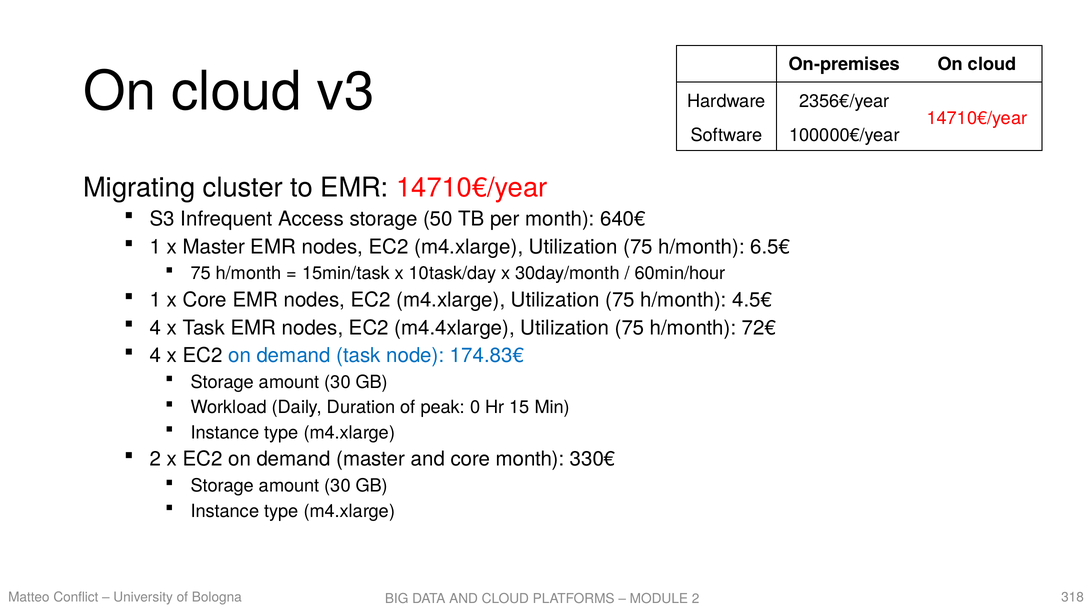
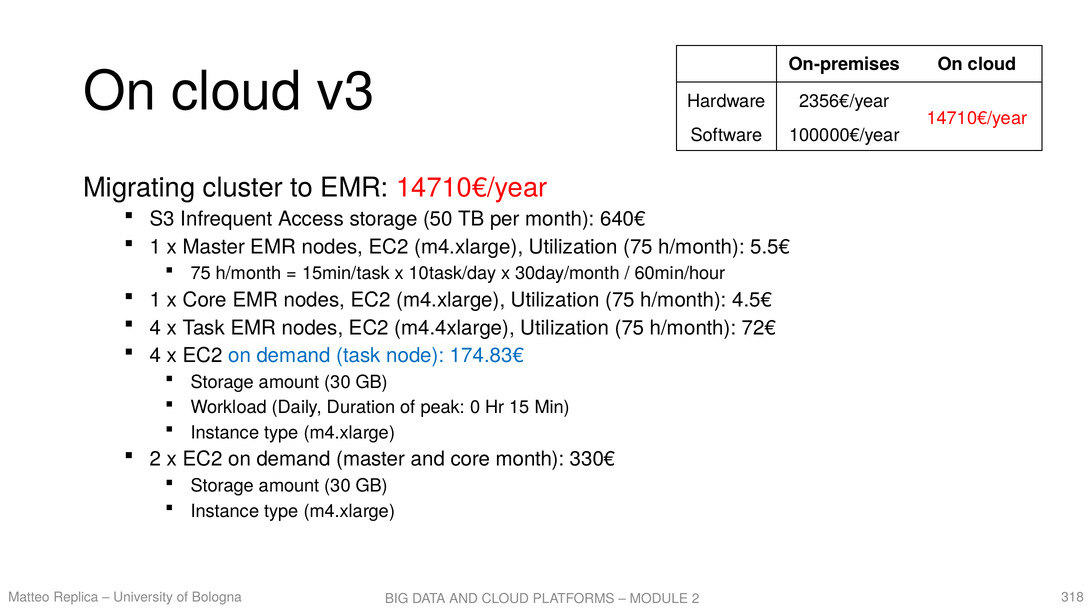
6.5€: 6.5€ -> 5.5€ (770, 247)
Conflict: Conflict -> Replica (76, 597)
